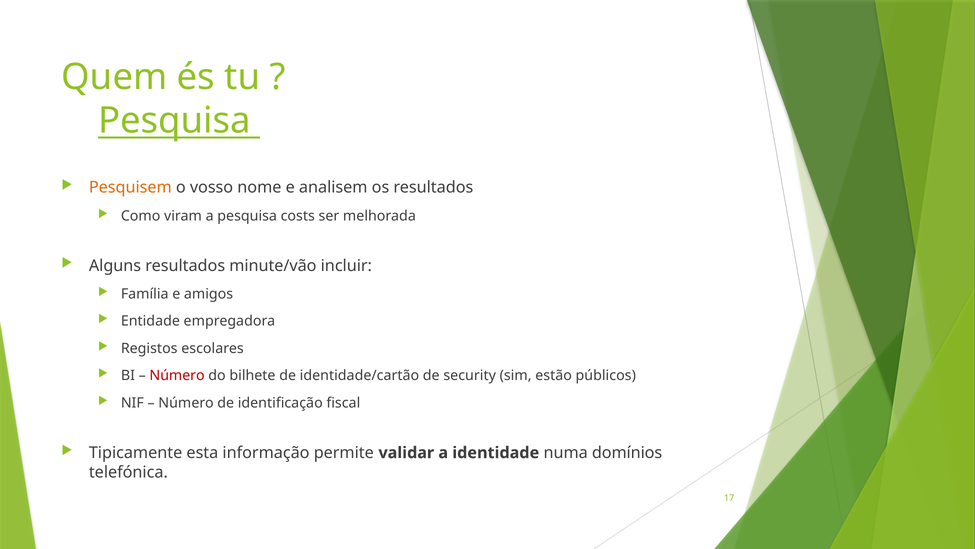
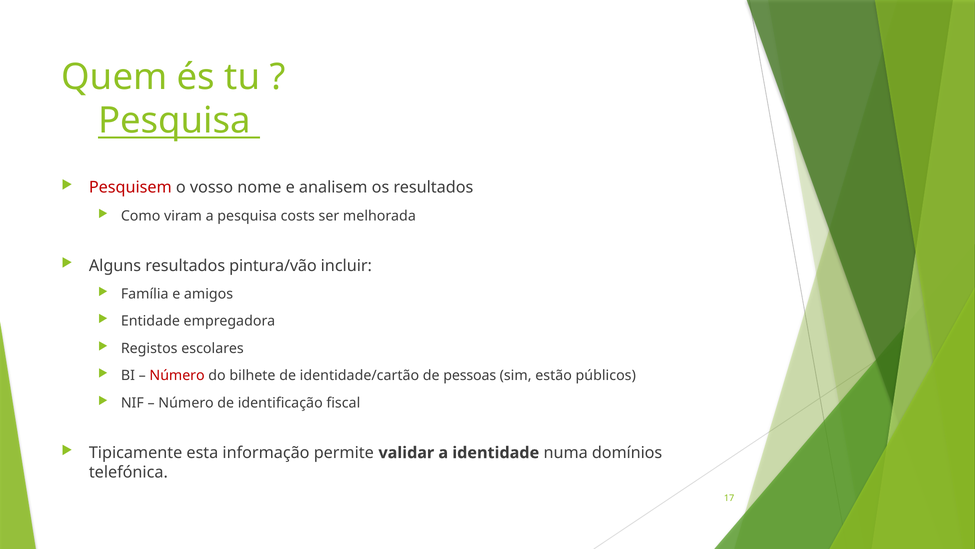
Pesquisem colour: orange -> red (130, 187)
minute/vão: minute/vão -> pintura/vão (273, 265)
security: security -> pessoas (470, 375)
